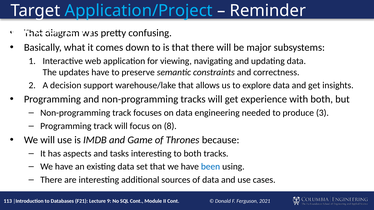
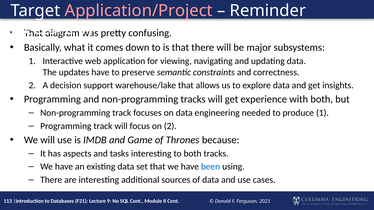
Application/Project colour: light blue -> pink (139, 11)
produce 3: 3 -> 1 (322, 113)
on 8: 8 -> 2 (170, 126)
